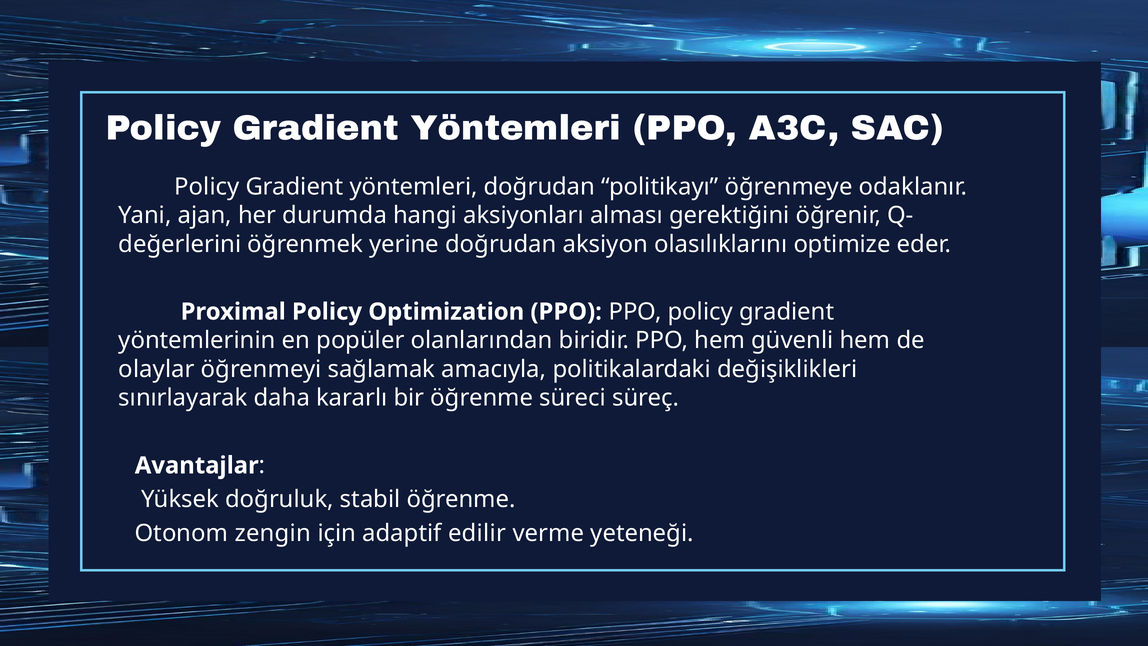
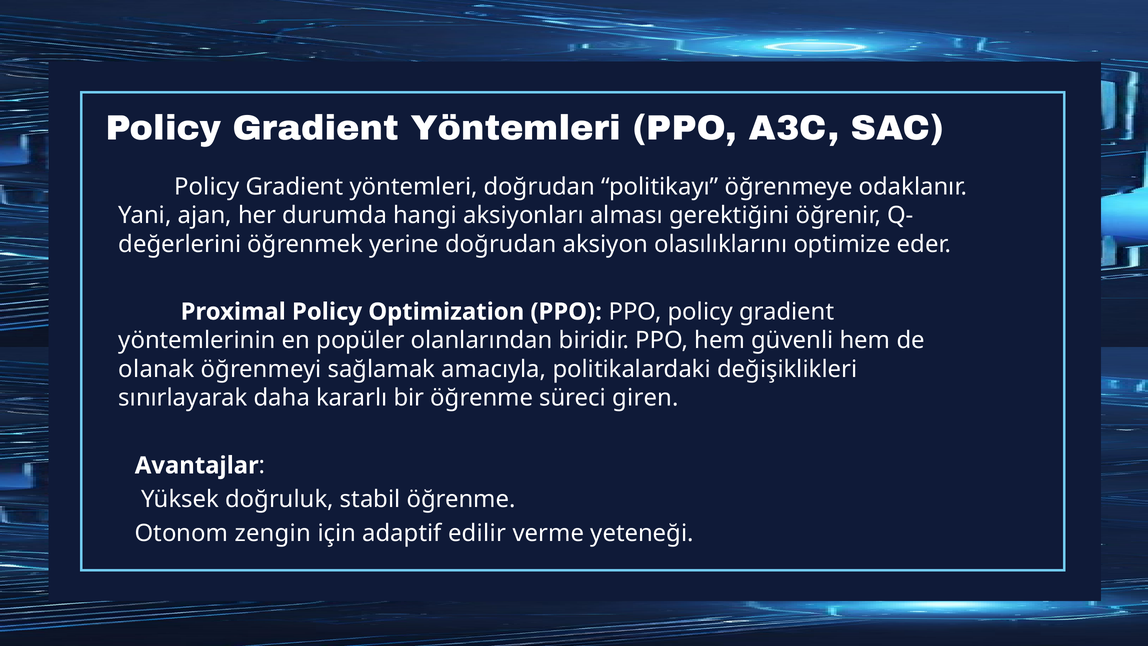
olaylar: olaylar -> olanak (157, 369)
süreç: süreç -> giren (645, 398)
